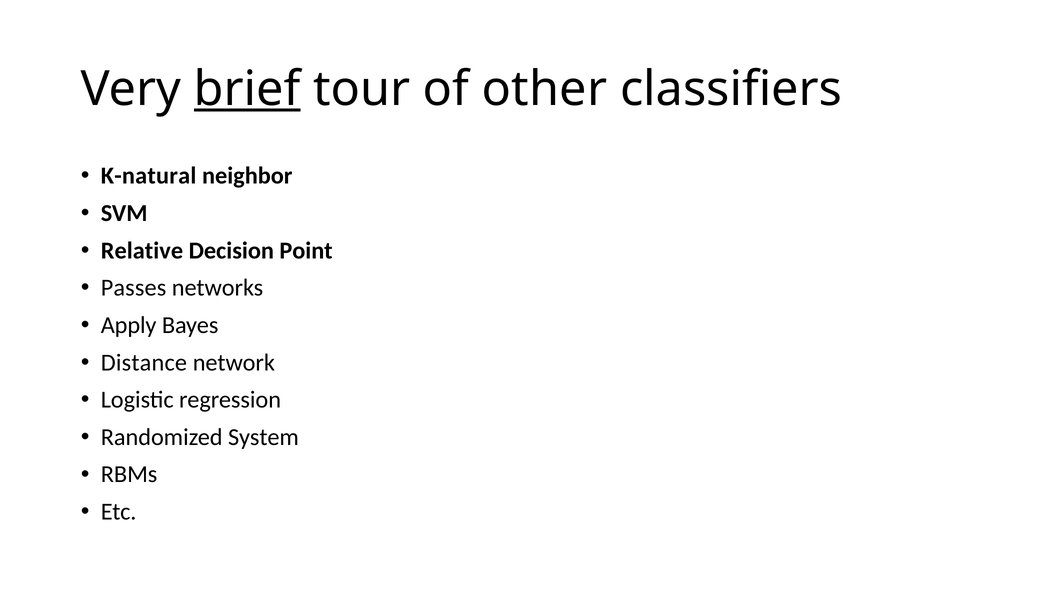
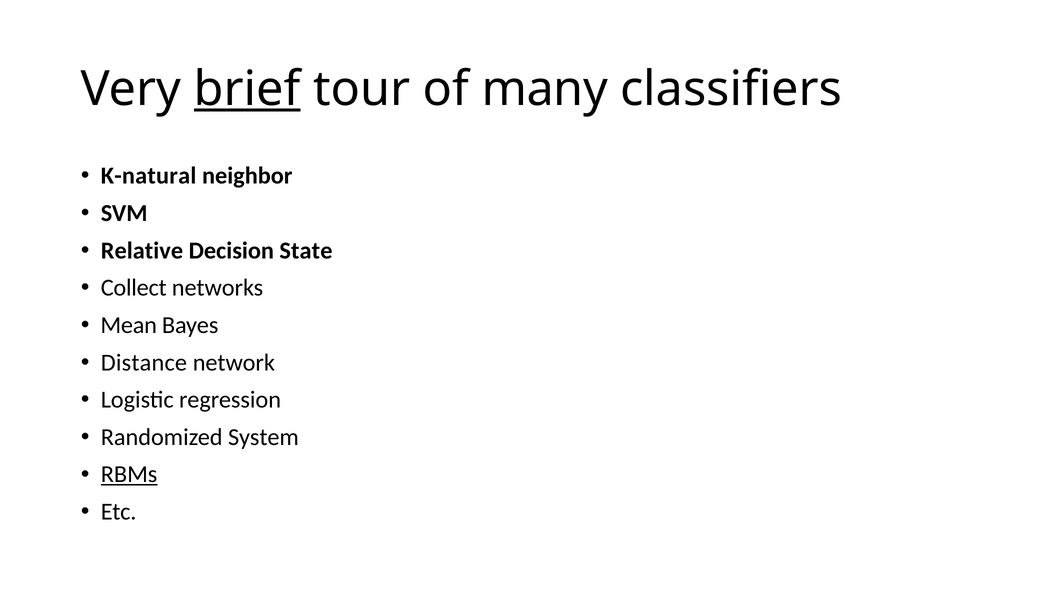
other: other -> many (545, 89)
Point: Point -> State (306, 250)
Passes: Passes -> Collect (134, 288)
Apply: Apply -> Mean (129, 325)
RBMs underline: none -> present (129, 474)
